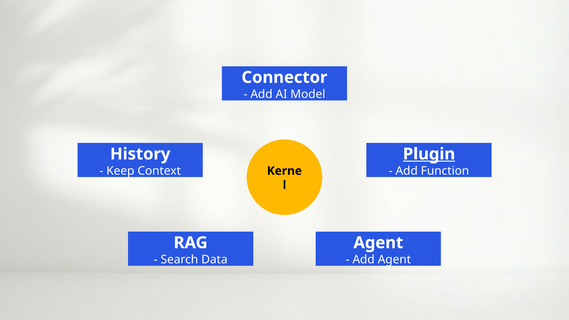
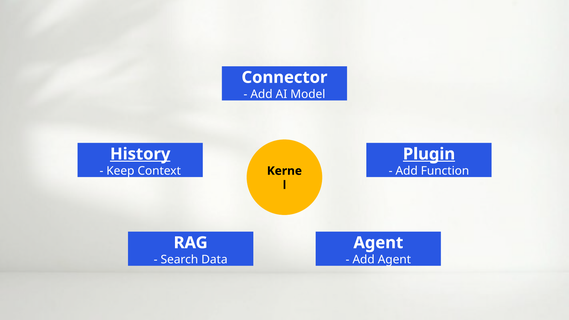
History underline: none -> present (140, 154)
